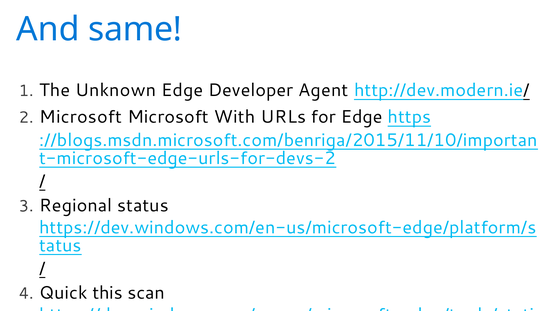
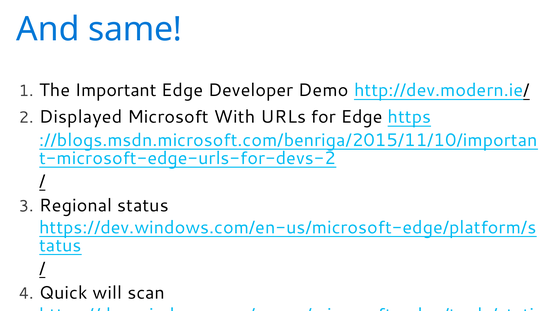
Unknown: Unknown -> Important (116, 90)
Agent: Agent -> Demo (323, 90)
Microsoft: Microsoft -> Displayed (81, 117)
this: this -> will (107, 292)
